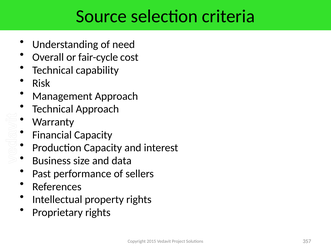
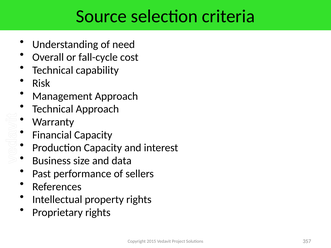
fair-cycle: fair-cycle -> fall-cycle (98, 57)
